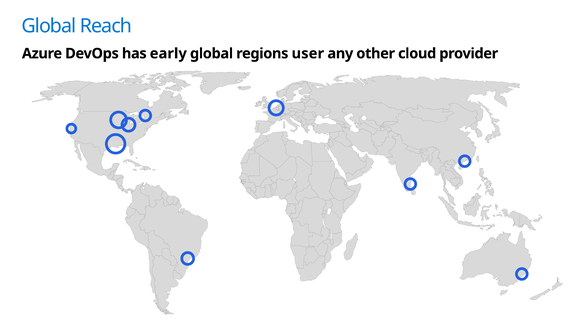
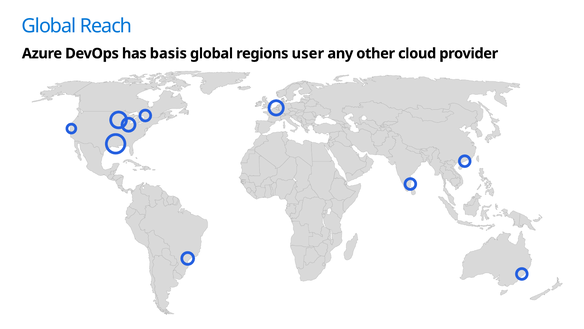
early: early -> basis (168, 53)
